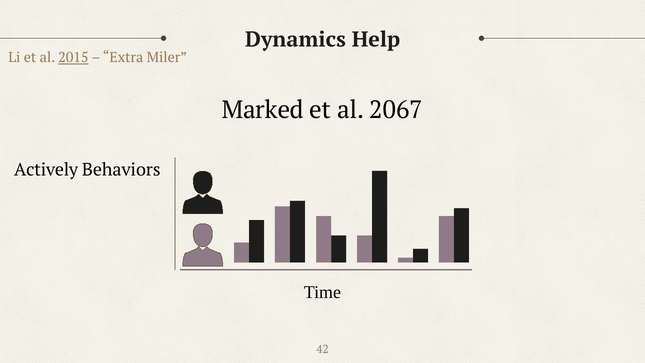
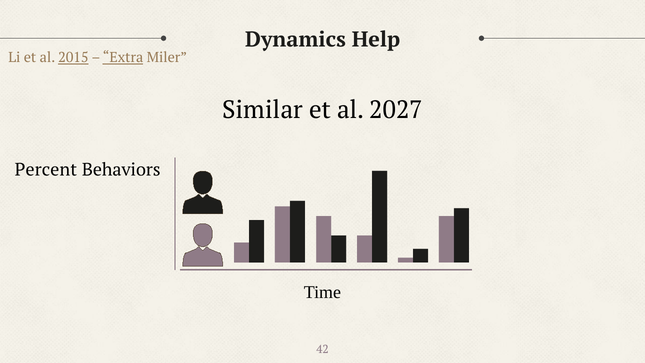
Extra underline: none -> present (123, 58)
Marked: Marked -> Similar (263, 110)
2067: 2067 -> 2027 (396, 110)
Actively: Actively -> Percent (46, 170)
